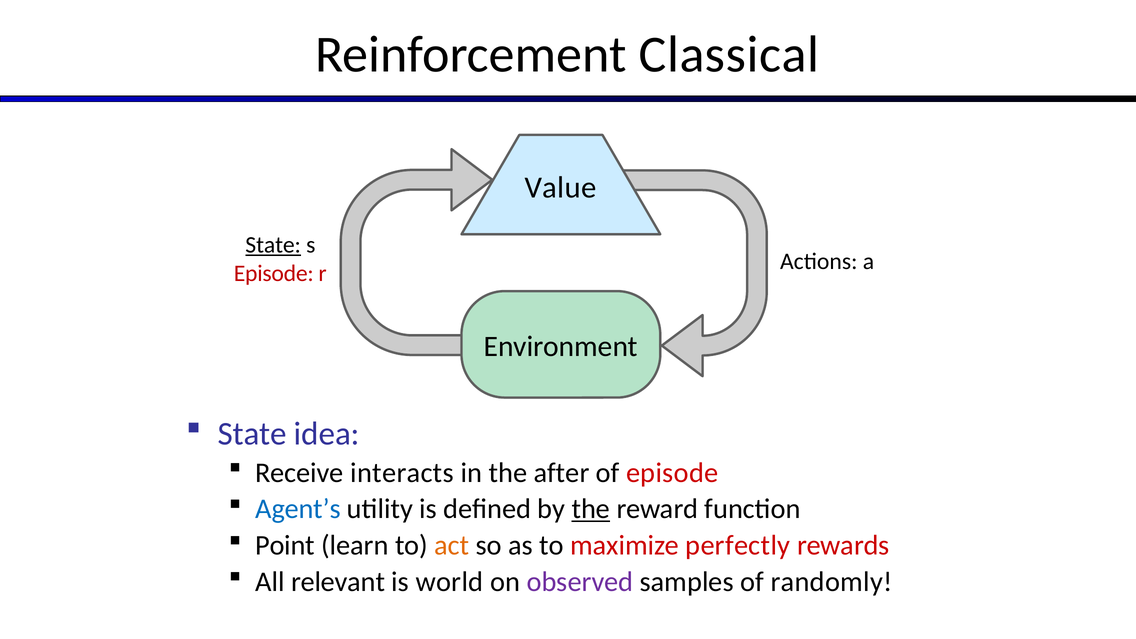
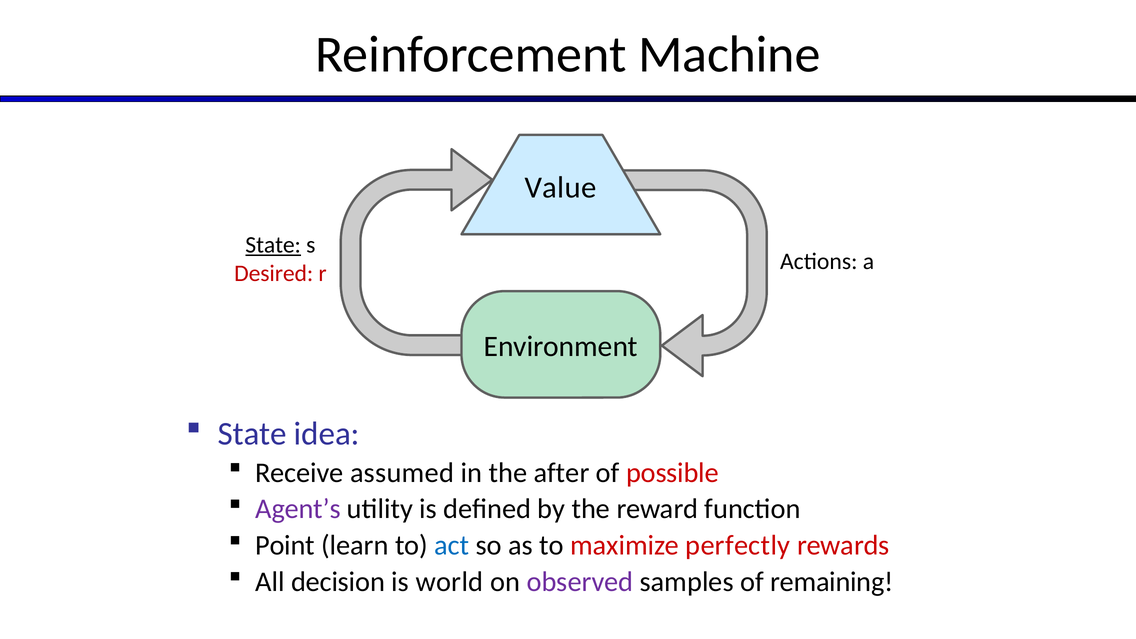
Classical: Classical -> Machine (729, 55)
Episode: Episode -> Desired (274, 274)
interacts: interacts -> assumed (402, 473)
of episode: episode -> possible (672, 473)
Agent’s colour: blue -> purple (298, 509)
the underline: present -> none (591, 509)
act colour: orange -> blue (452, 545)
relevant: relevant -> decision (338, 582)
randomly: randomly -> remaining (832, 582)
